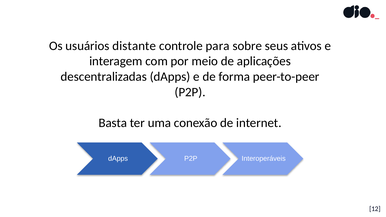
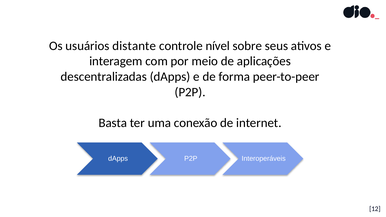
para: para -> nível (218, 46)
